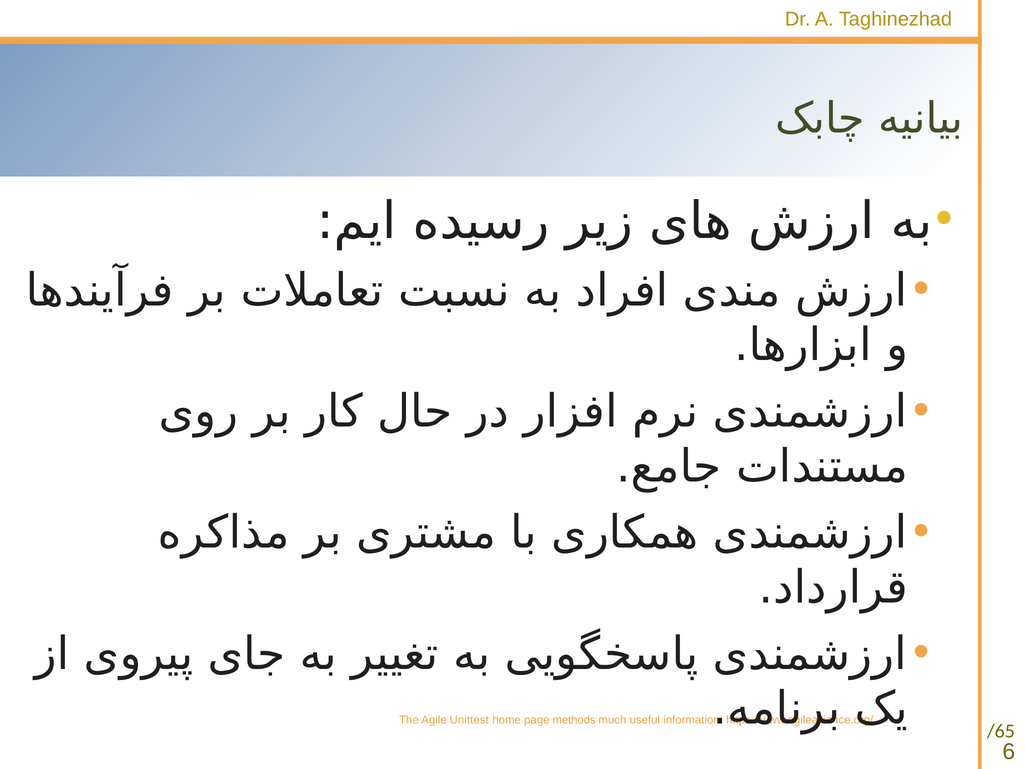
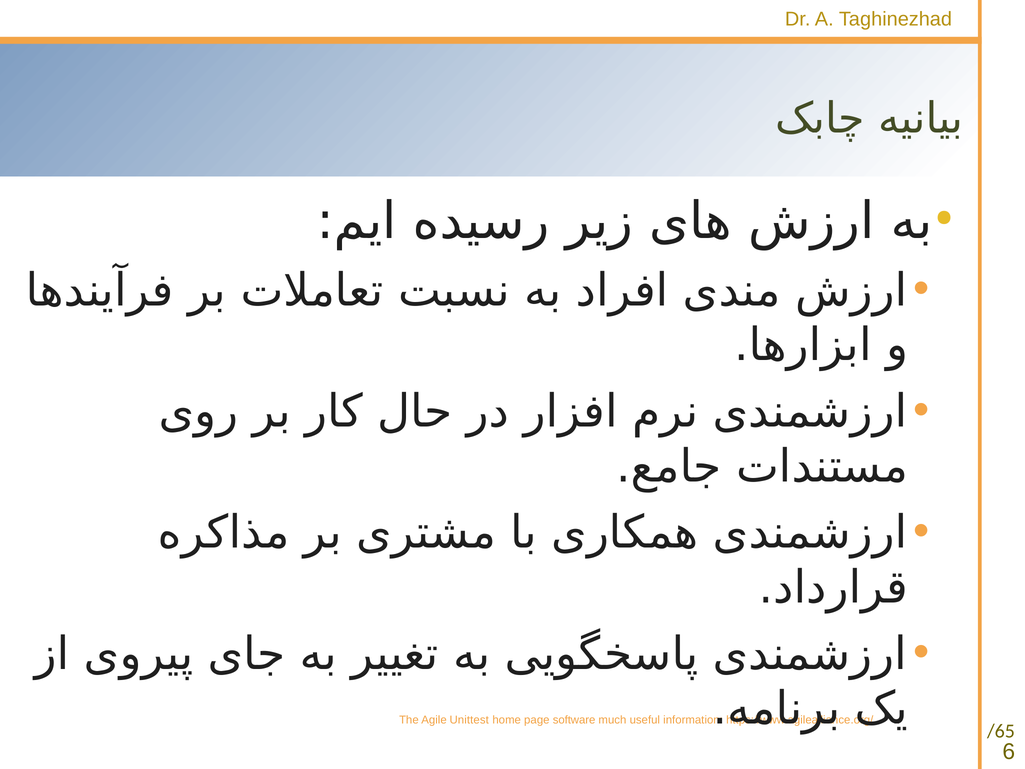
methods: methods -> software (574, 720)
